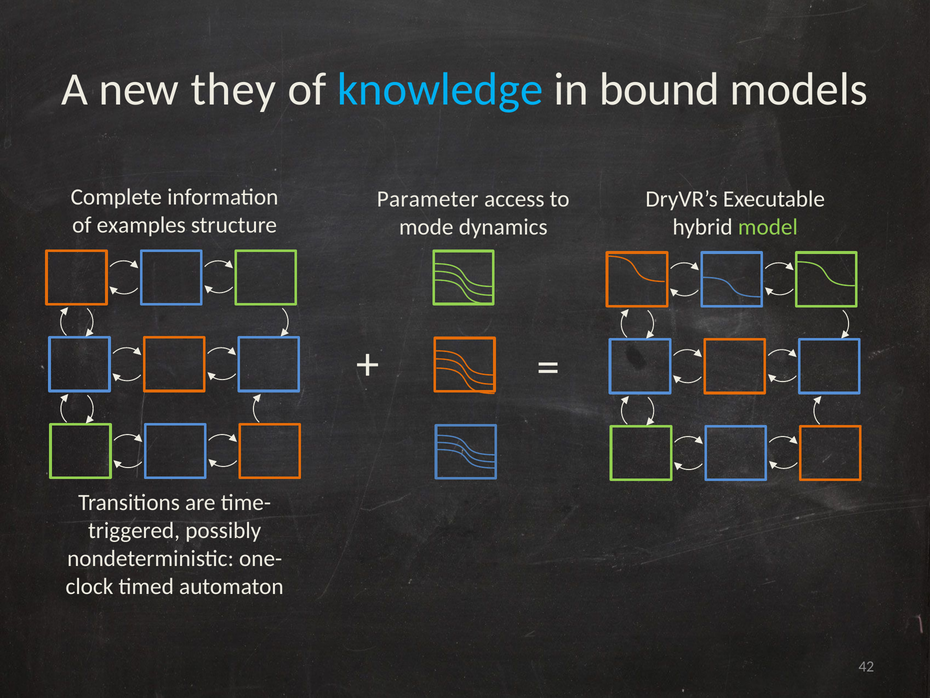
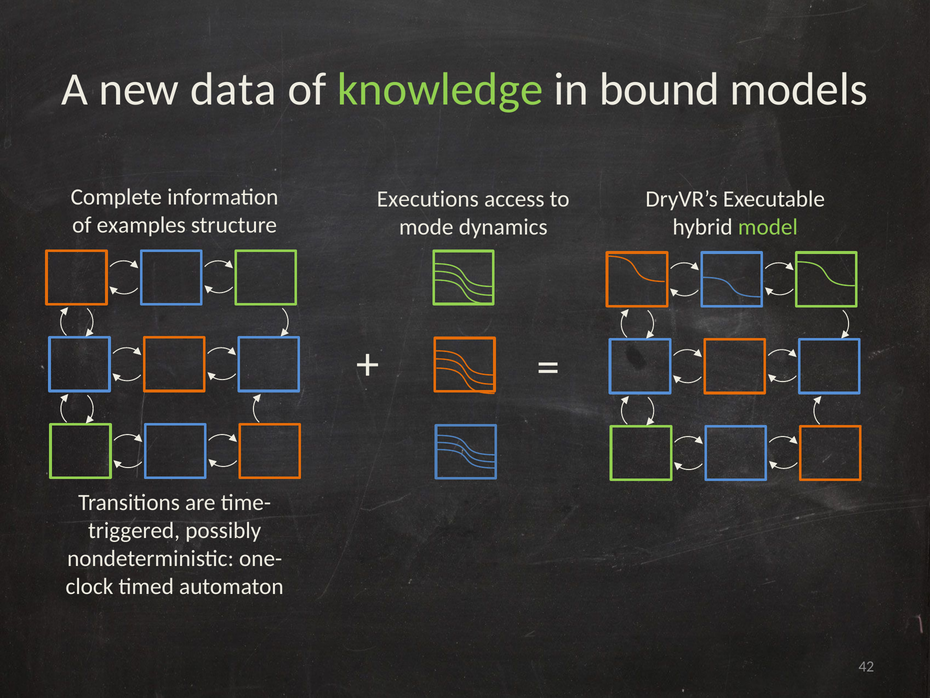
they: they -> data (233, 89)
knowledge colour: light blue -> light green (440, 89)
Parameter: Parameter -> Executions (428, 199)
